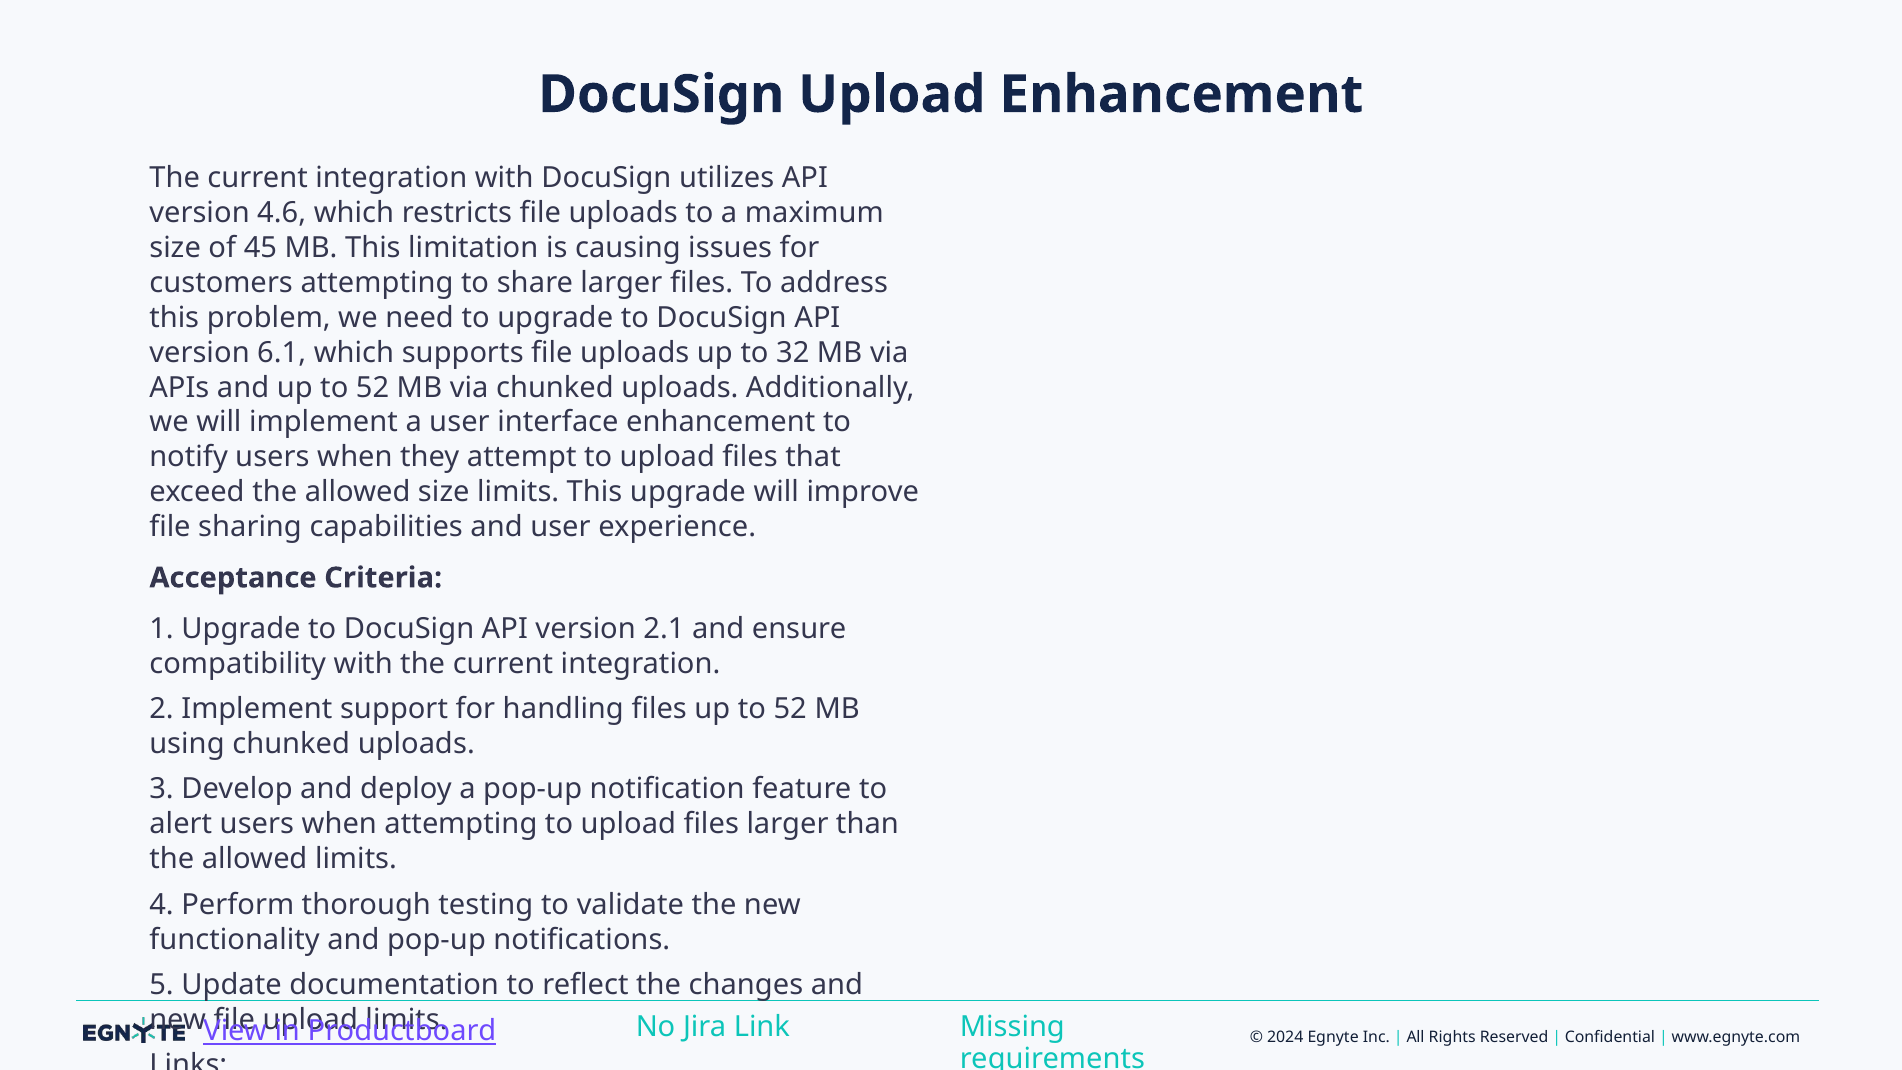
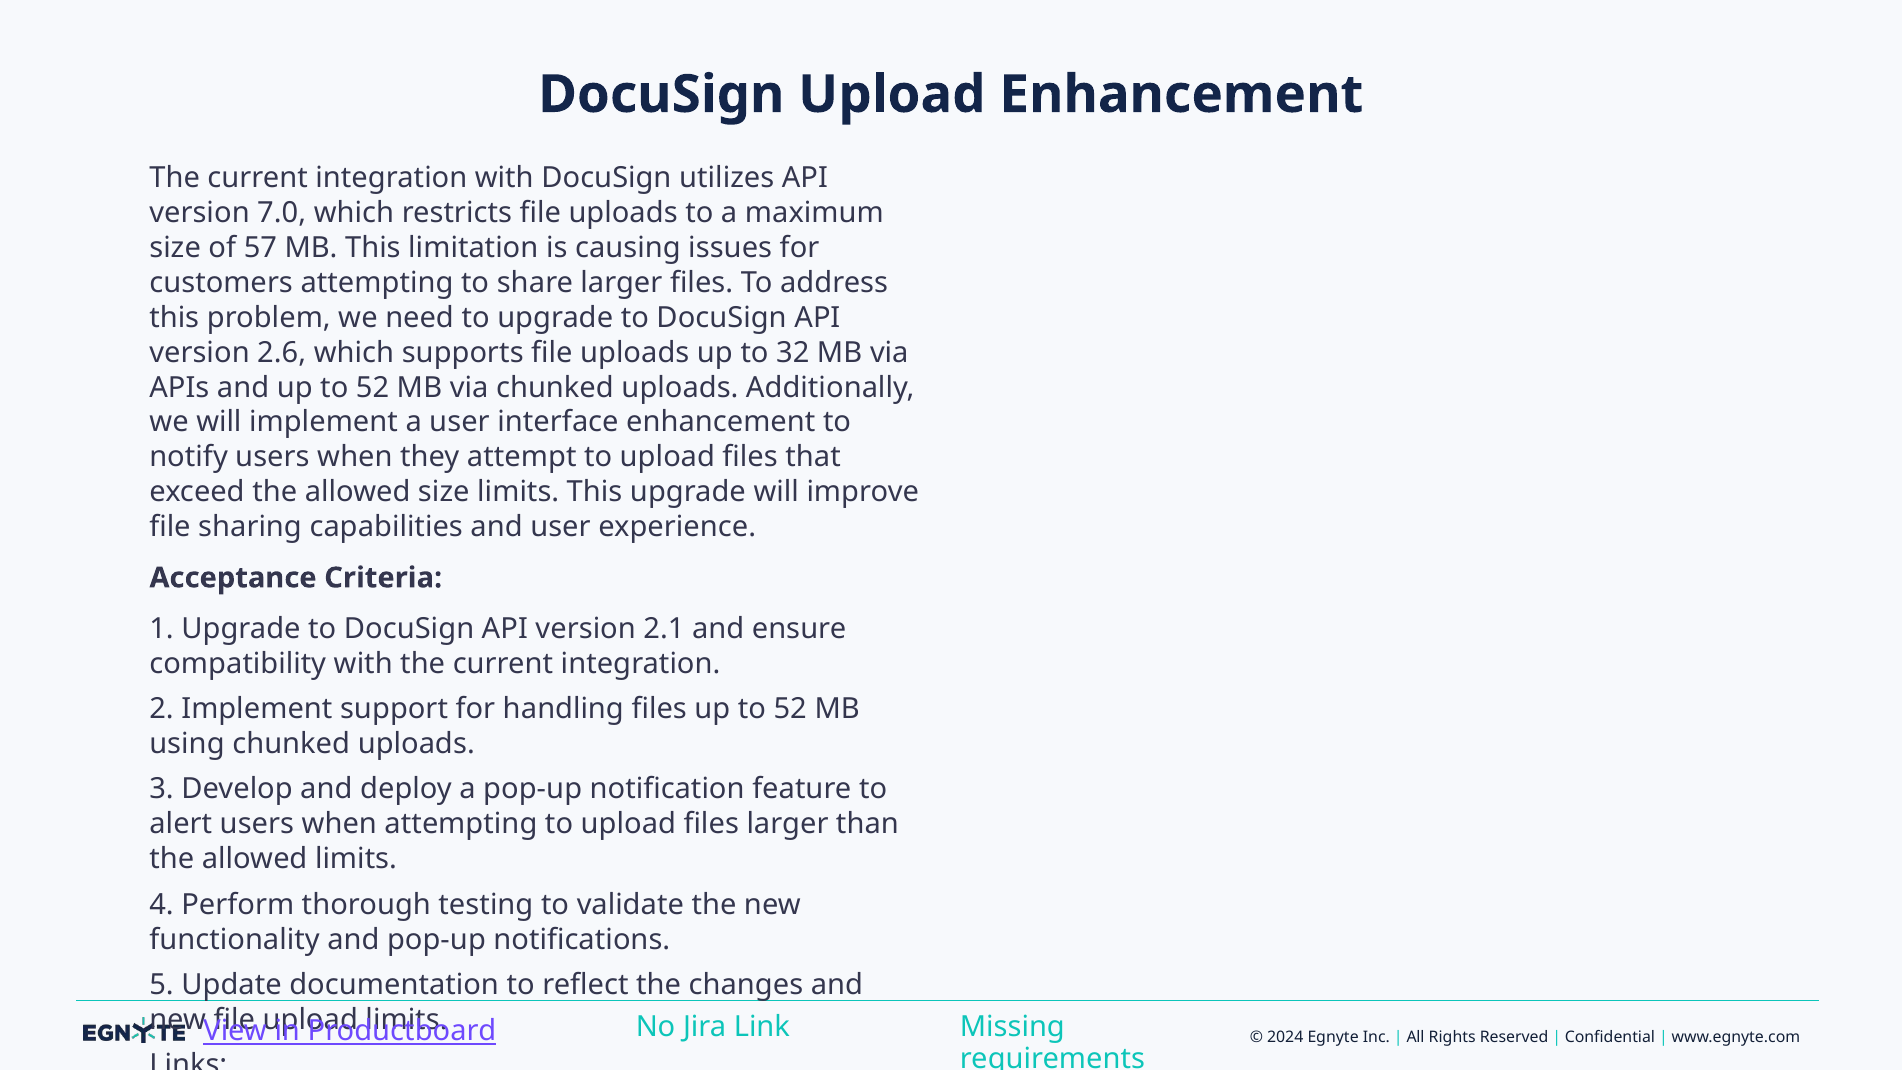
4.6: 4.6 -> 7.0 (282, 213)
45: 45 -> 57 (260, 248)
6.1: 6.1 -> 2.6 (282, 353)
